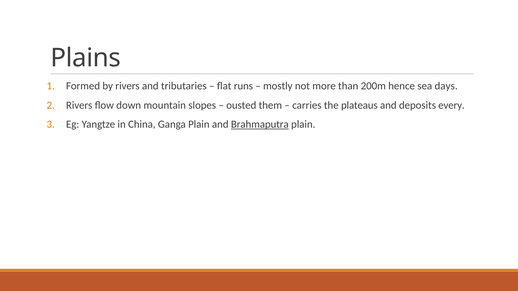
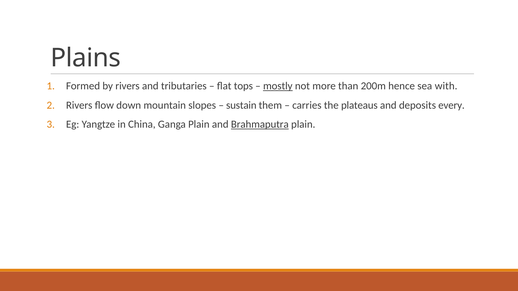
runs: runs -> tops (243, 86)
mostly underline: none -> present (278, 86)
days: days -> with (446, 86)
ousted: ousted -> sustain (241, 105)
